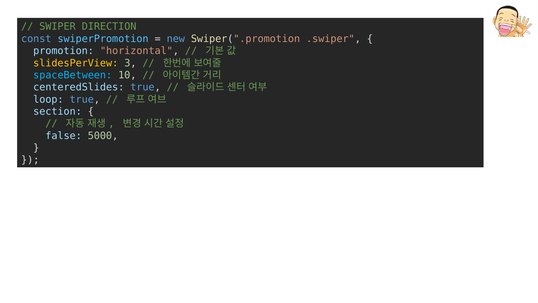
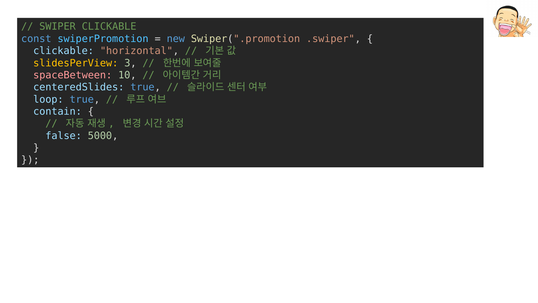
SWIPER DIRECTION: DIRECTION -> CLICKABLE (109, 27)
promotion: promotion -> clickable (64, 51)
spaceBetween colour: light blue -> pink (73, 75)
section: section -> contain (58, 111)
